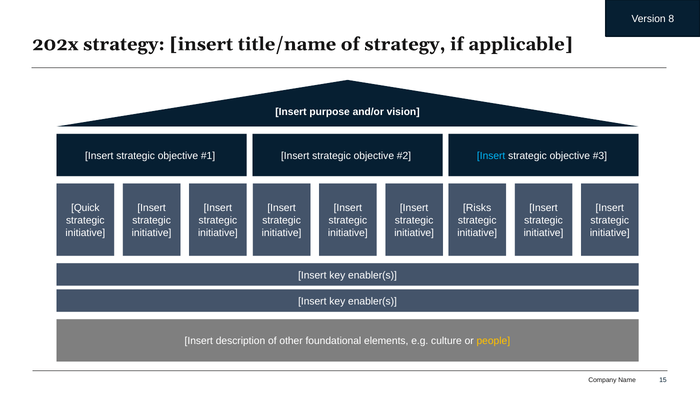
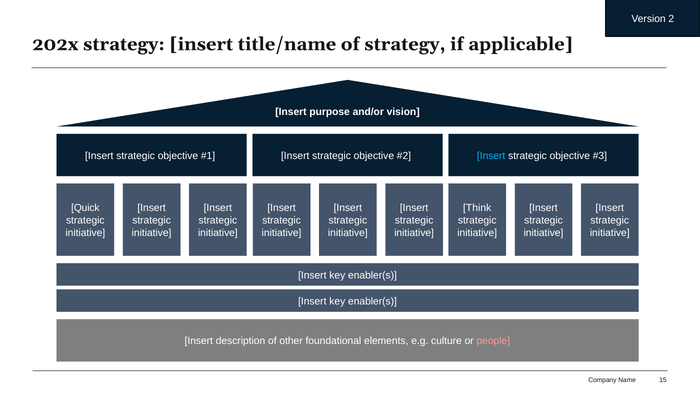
8: 8 -> 2 (671, 19)
Risks: Risks -> Think (477, 208)
people colour: yellow -> pink (493, 341)
